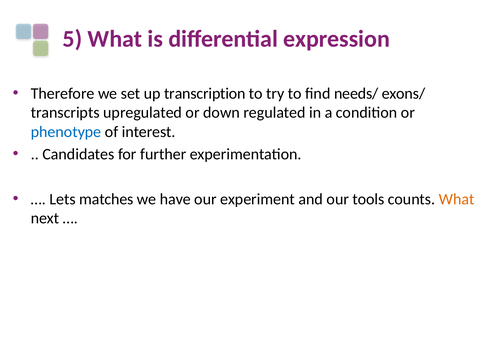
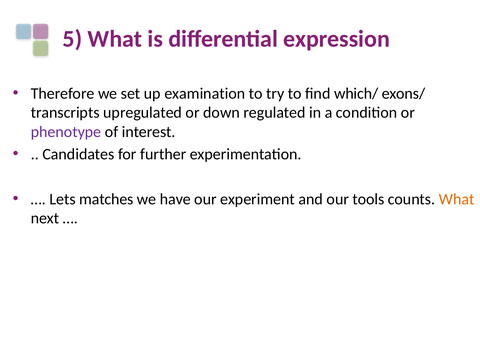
transcription: transcription -> examination (205, 93)
needs/: needs/ -> which/ (356, 93)
phenotype colour: blue -> purple (66, 132)
